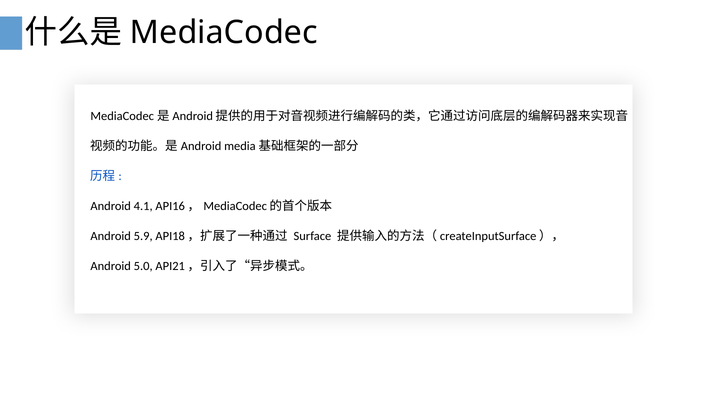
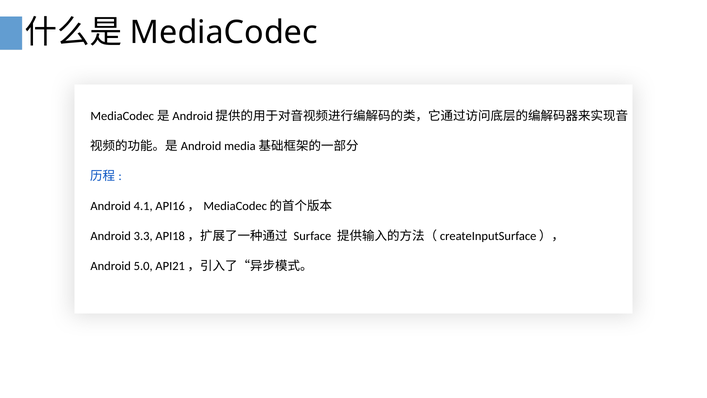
5.9: 5.9 -> 3.3 (143, 236)
